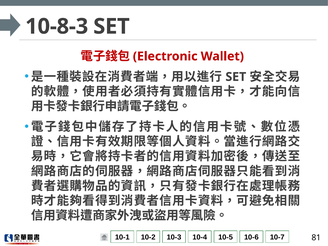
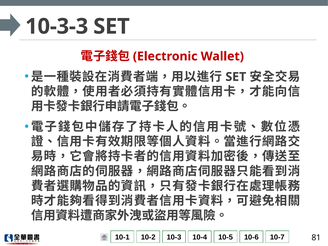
10-8-3: 10-8-3 -> 10-3-3 (57, 26)
